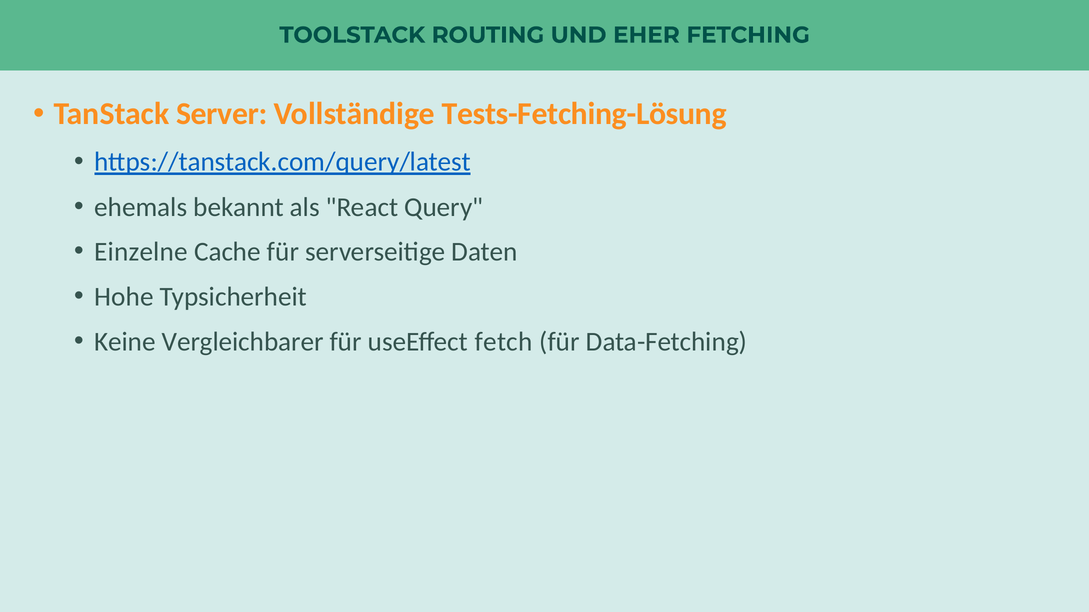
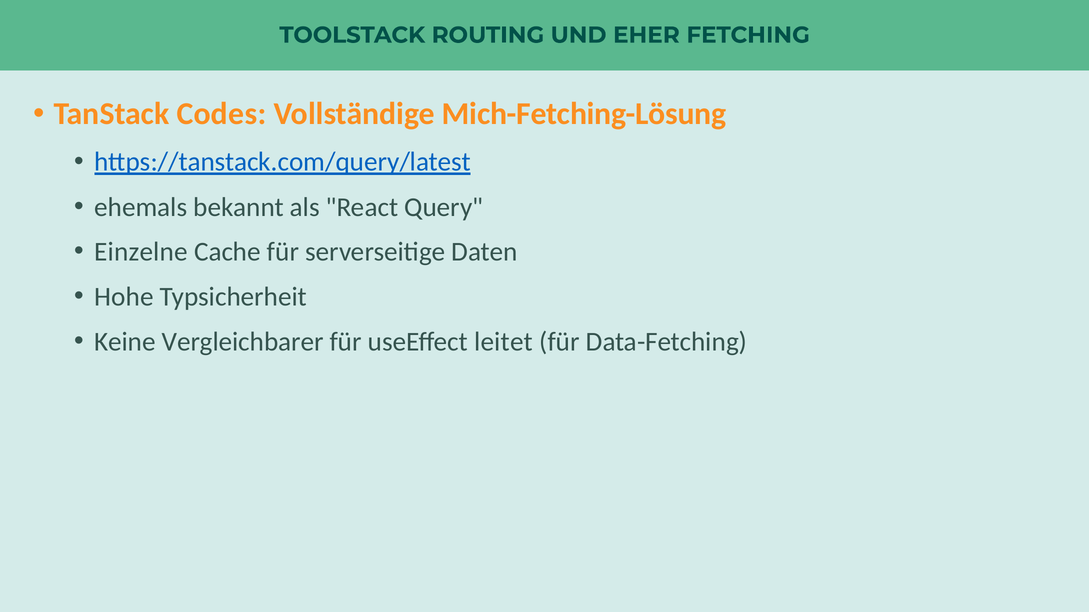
Server: Server -> Codes (221, 114)
Tests-Fetching-Lösung: Tests-Fetching-Lösung -> Mich-Fetching-Lösung (584, 114)
fetch: fetch -> leitet (504, 342)
